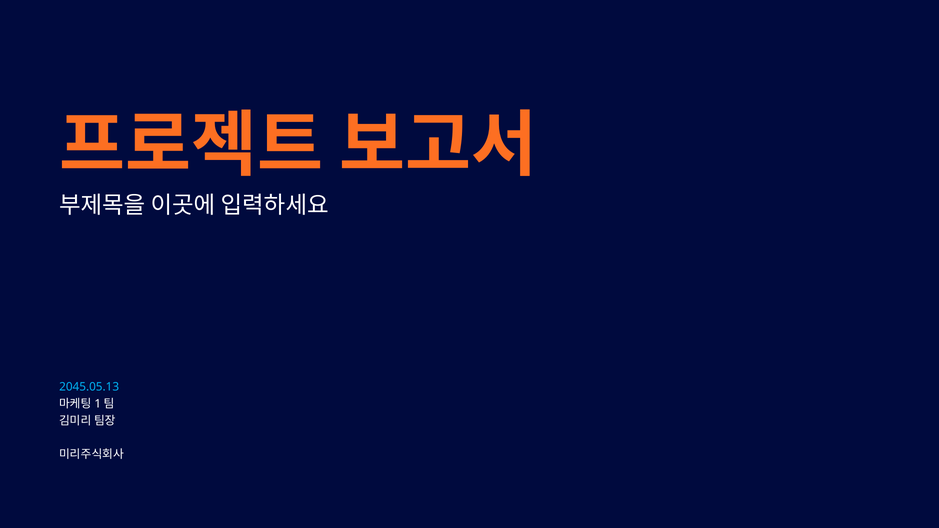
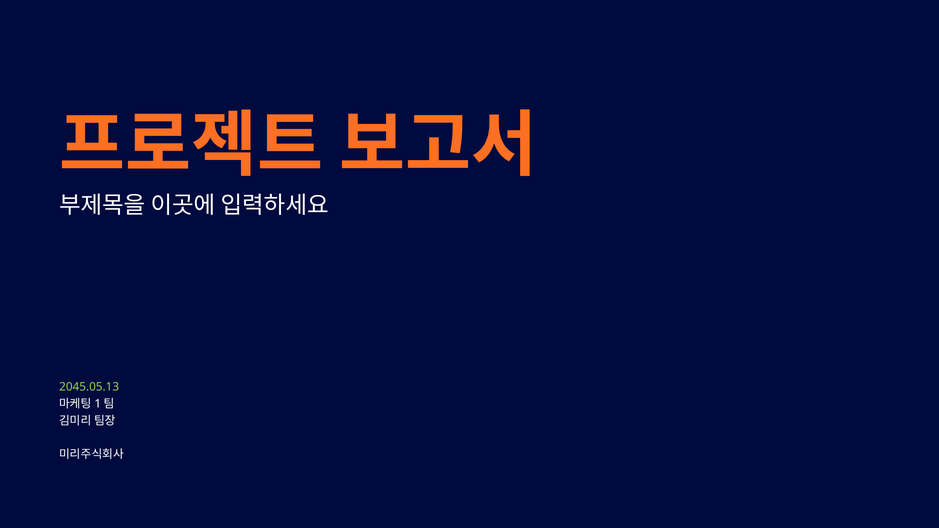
2045.05.13 colour: light blue -> light green (89, 387)
